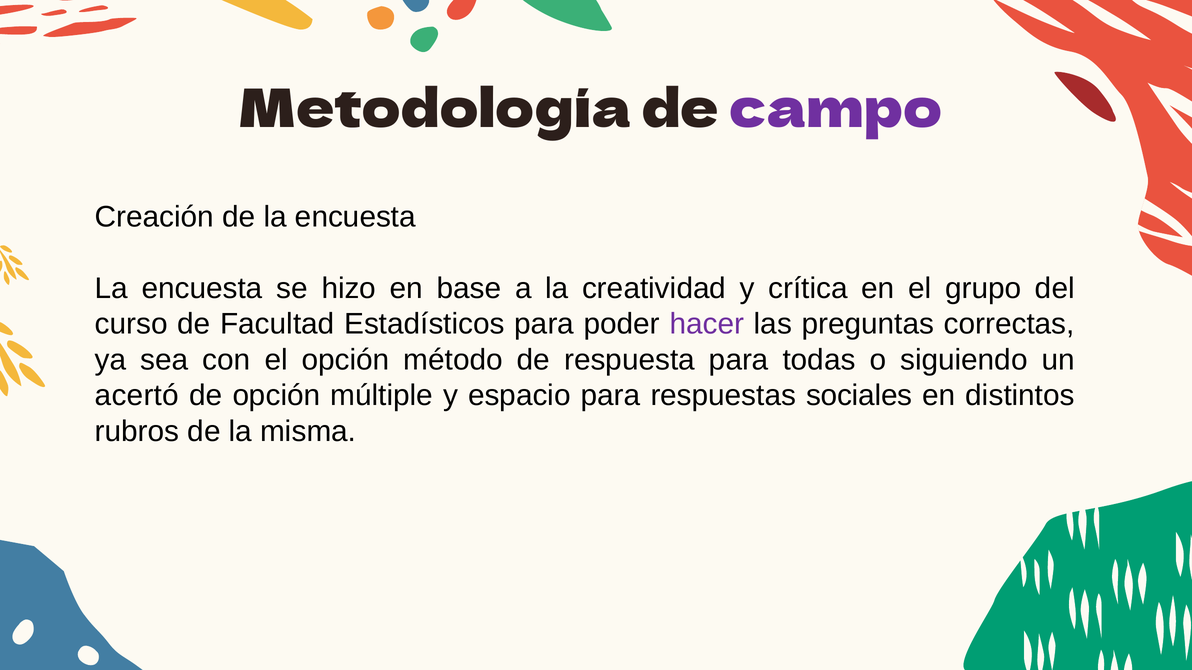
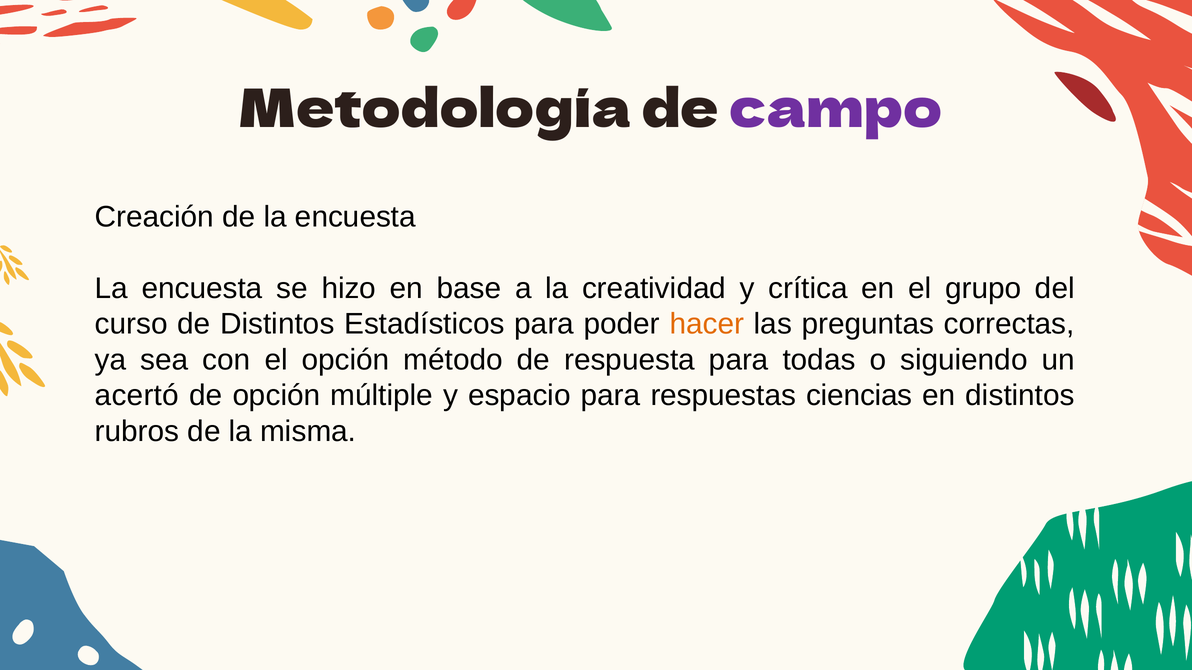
de Facultad: Facultad -> Distintos (277, 324)
hacer colour: purple -> orange (707, 324)
sociales: sociales -> ciencias (859, 396)
